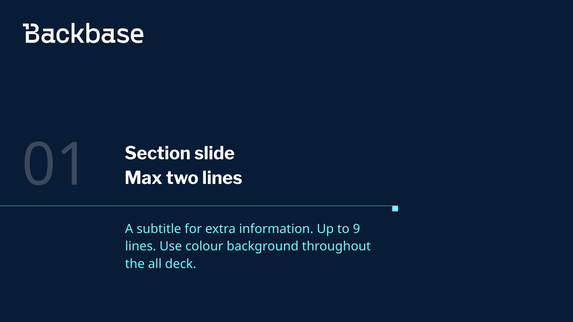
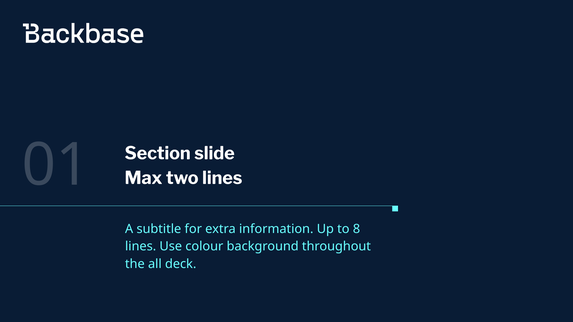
9: 9 -> 8 (356, 229)
